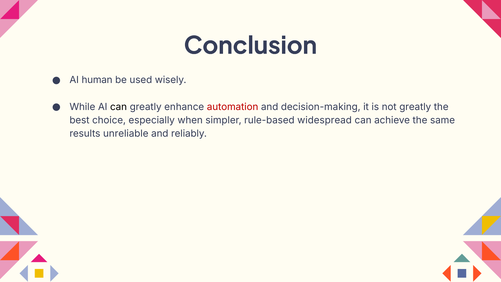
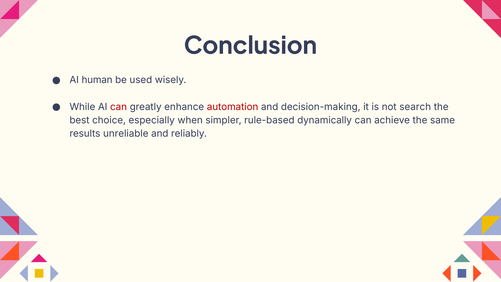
can colour: black -> red (119, 107)
not greatly: greatly -> search (415, 107)
widespread: widespread -> dynamically (325, 120)
